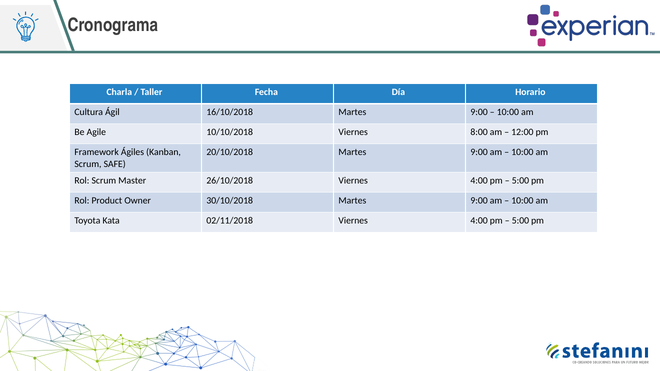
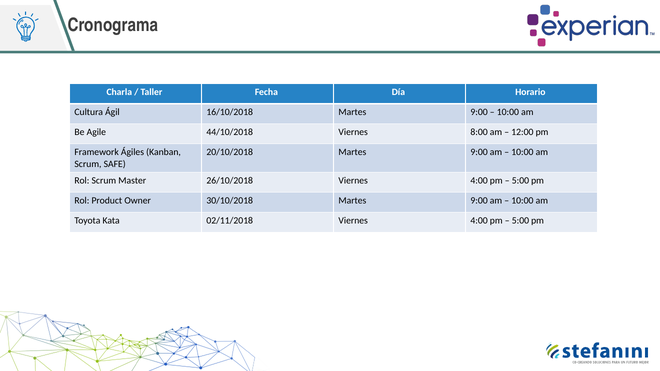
10/10/2018: 10/10/2018 -> 44/10/2018 (230, 132)
